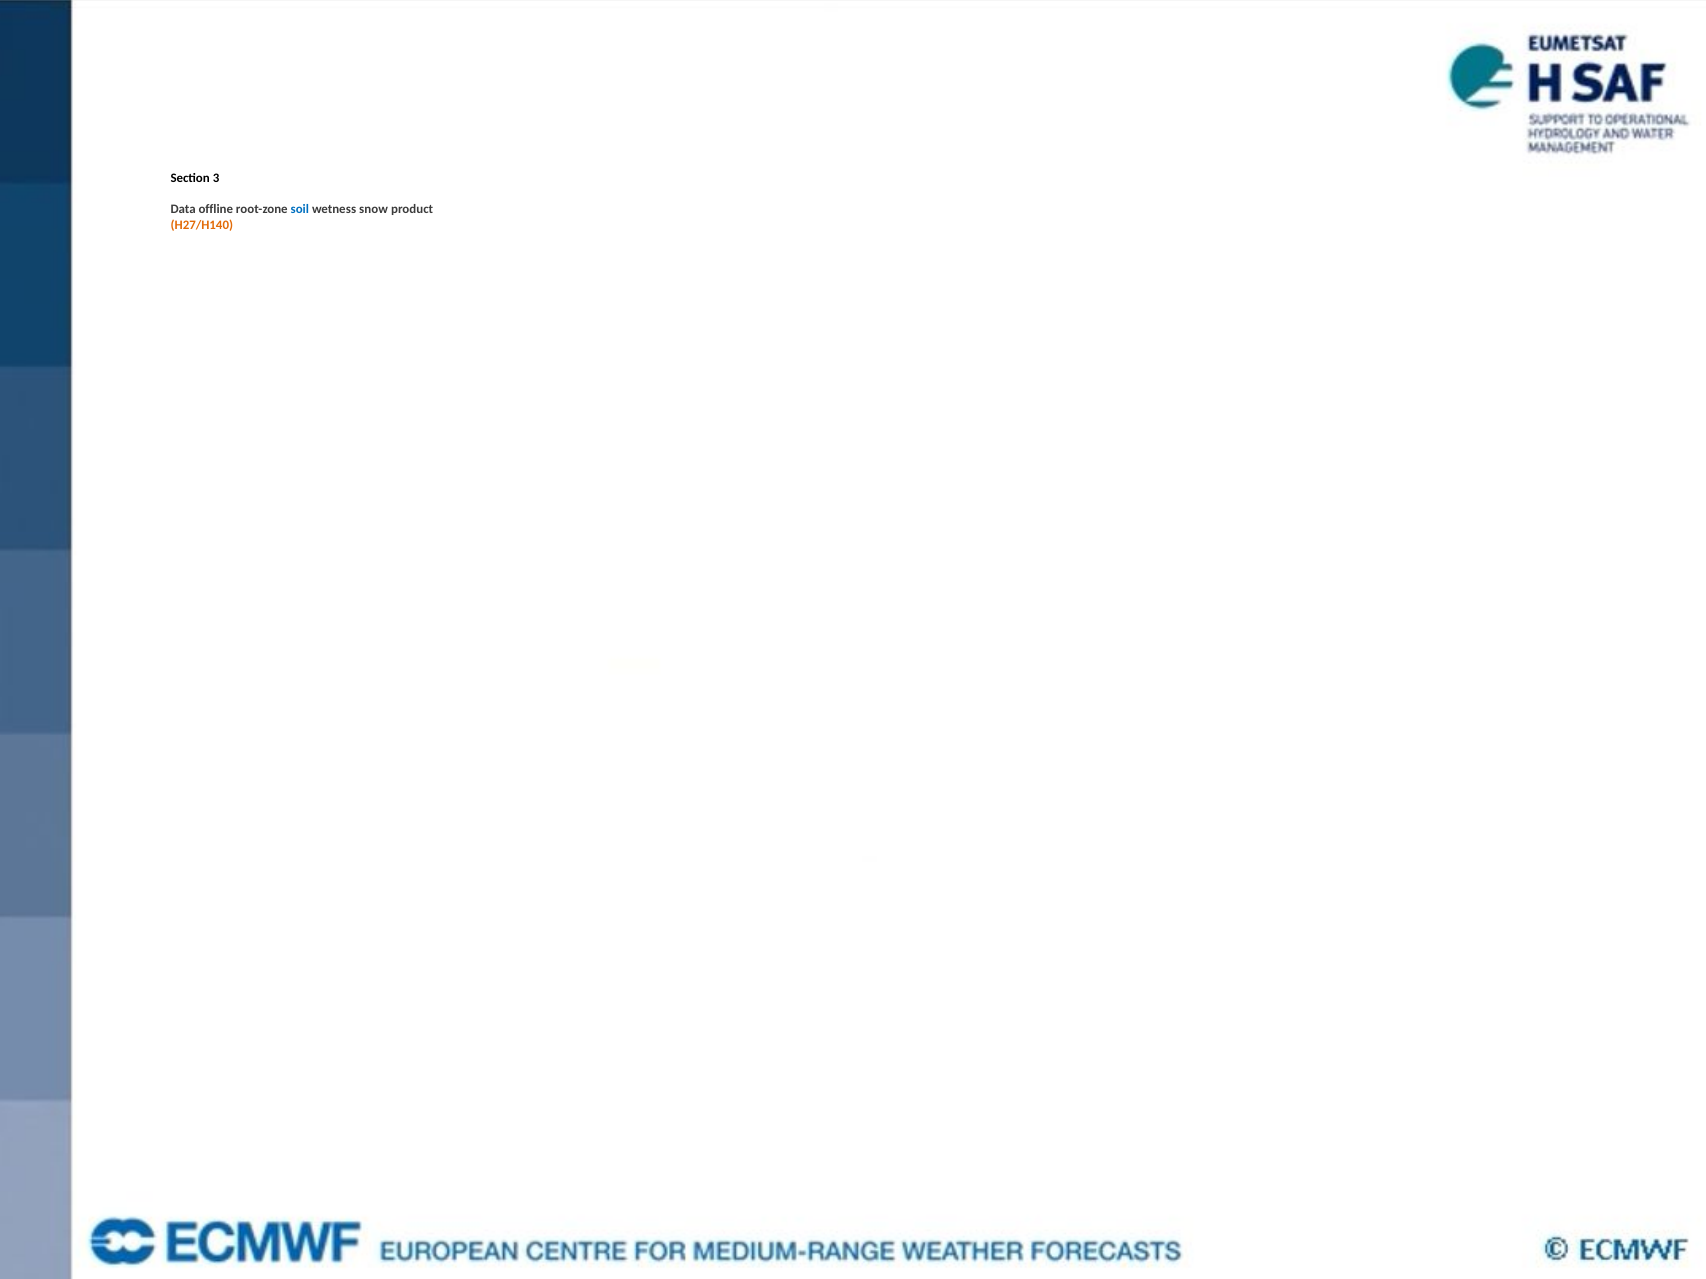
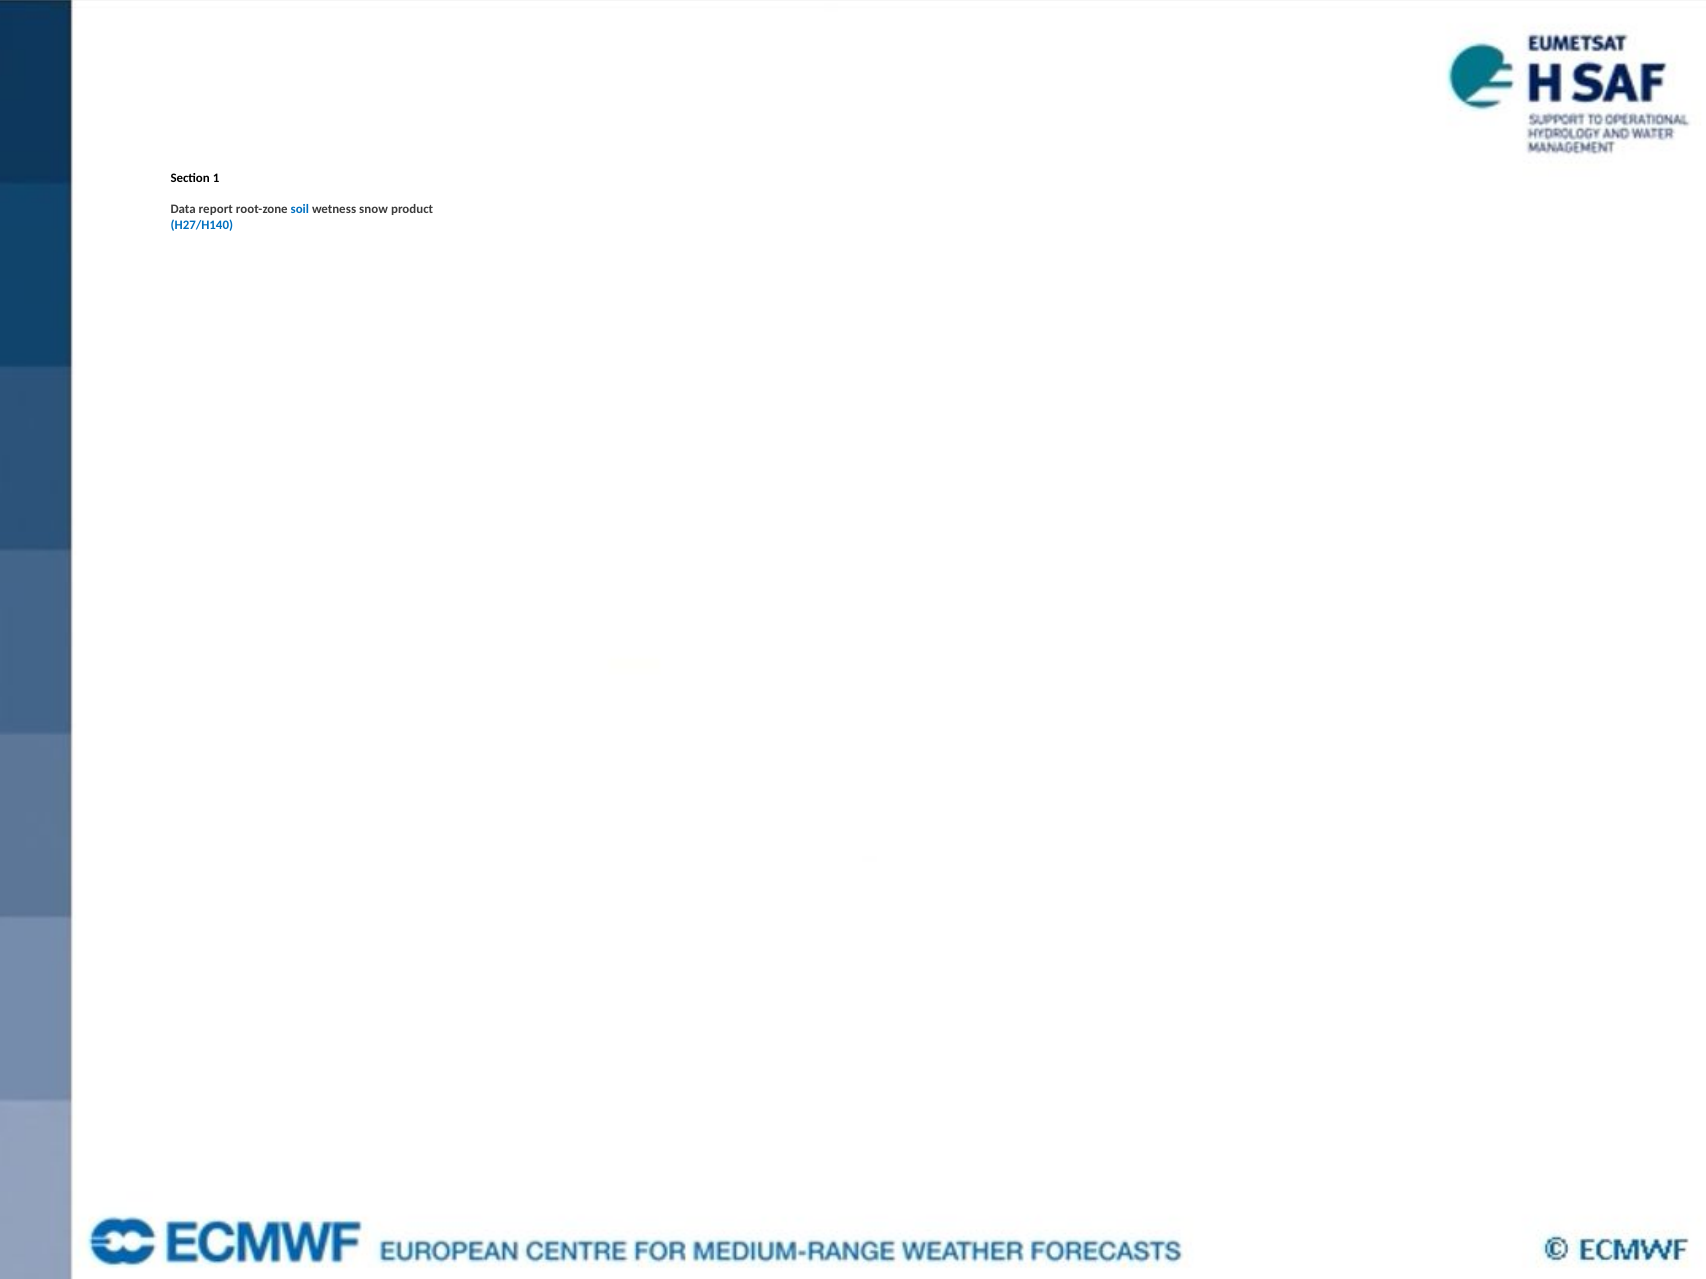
3: 3 -> 1 (216, 178)
offline: offline -> report (216, 209)
H27/H140 colour: orange -> blue (202, 225)
